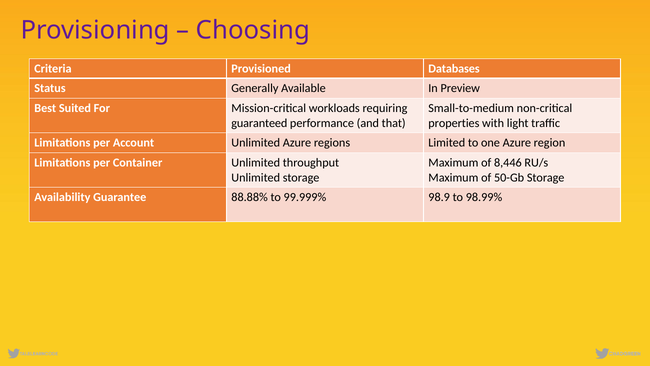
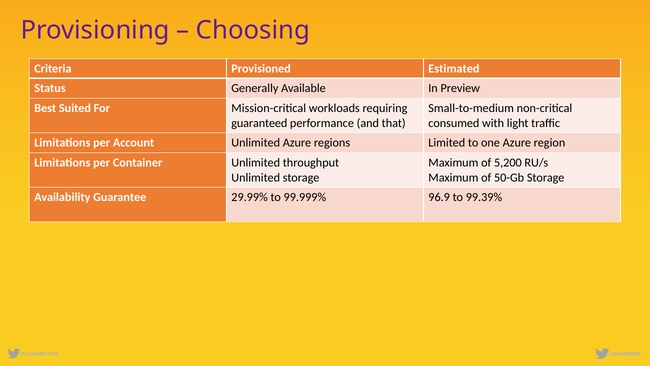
Databases: Databases -> Estimated (454, 69)
properties: properties -> consumed (454, 123)
8,446: 8,446 -> 5,200 (508, 162)
88.88%: 88.88% -> 29.99% (250, 197)
98.9: 98.9 -> 96.9 (439, 197)
98.99%: 98.99% -> 99.39% (484, 197)
